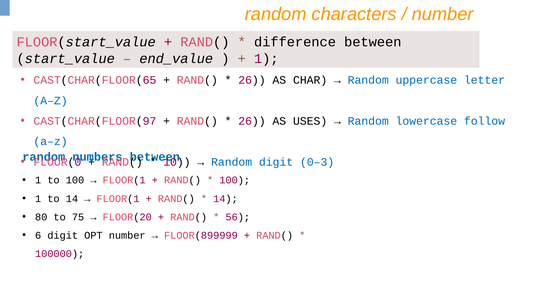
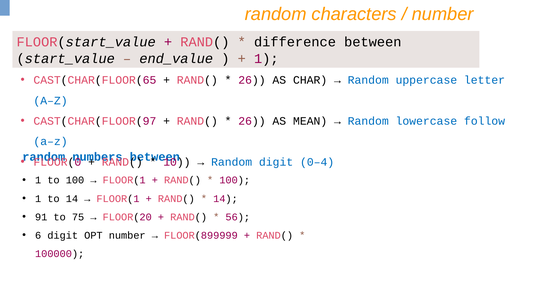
USES: USES -> MEAN (310, 121)
0–3: 0–3 -> 0–4 (317, 162)
80: 80 -> 91 (41, 217)
